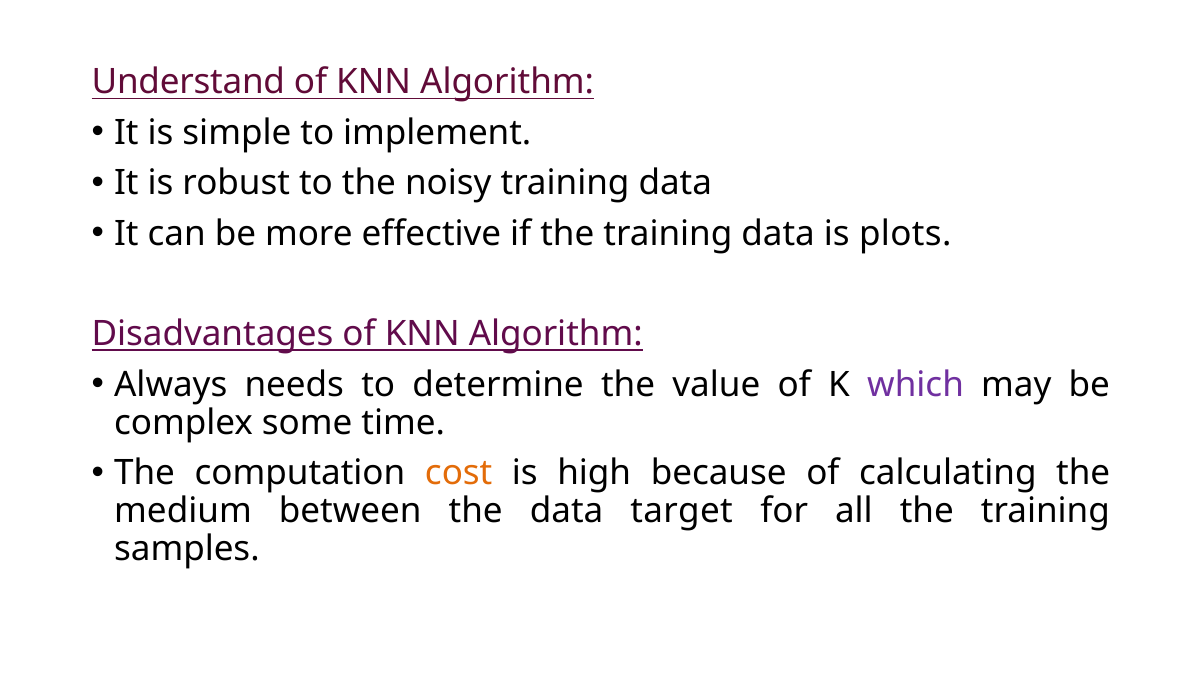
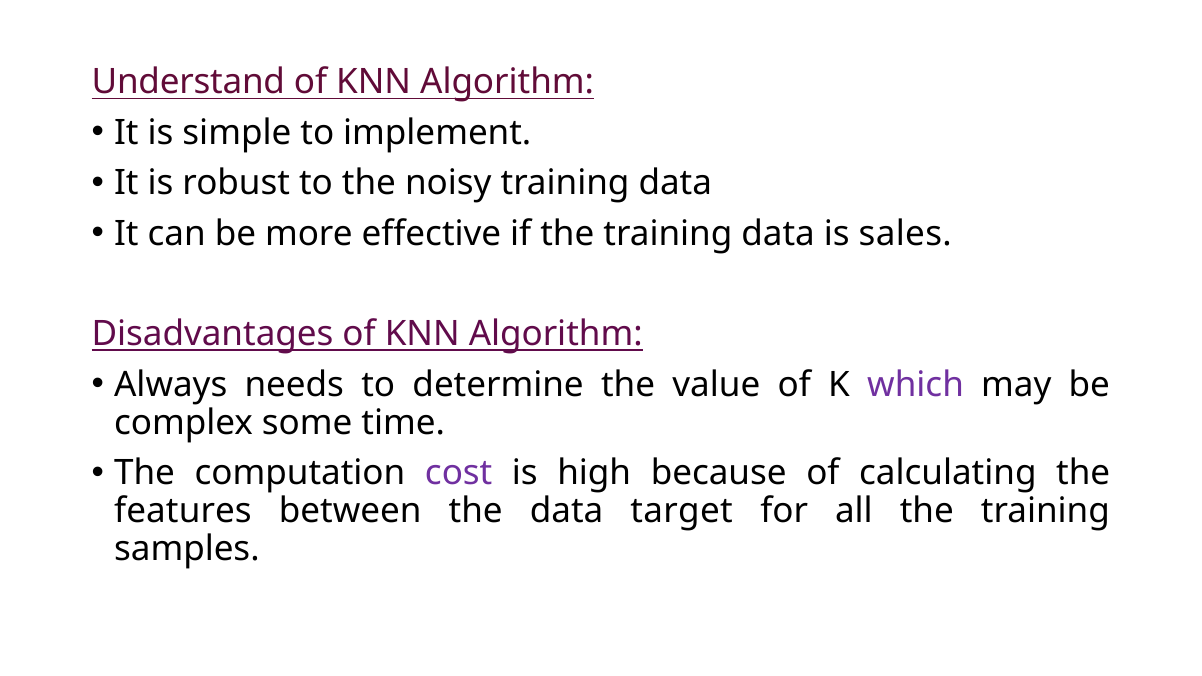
plots: plots -> sales (905, 234)
cost colour: orange -> purple (459, 473)
medium: medium -> features (183, 511)
